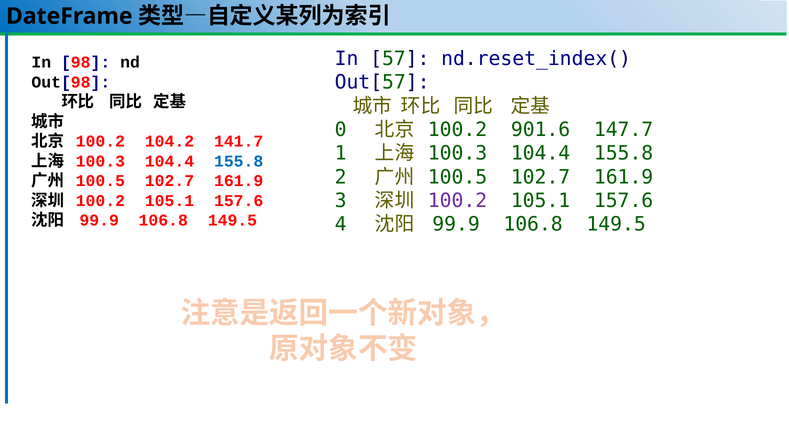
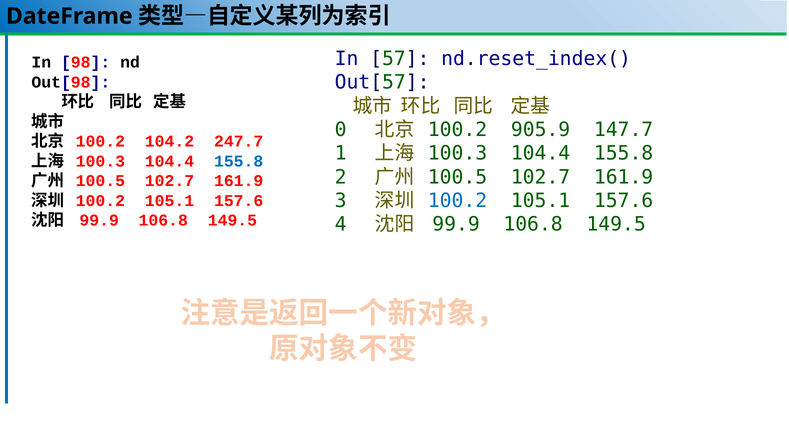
901.6: 901.6 -> 905.9 (541, 130)
141.7: 141.7 -> 247.7 (239, 141)
100.2 colour: purple -> blue (458, 201)
